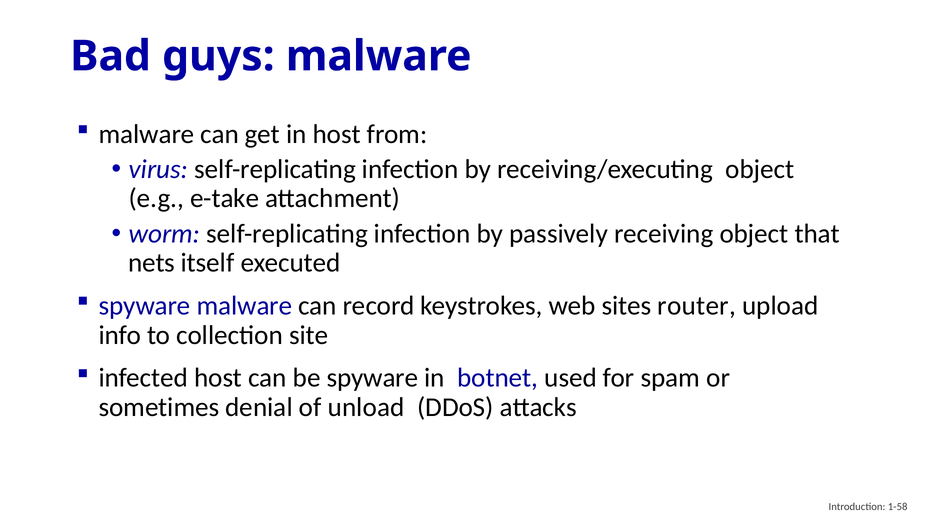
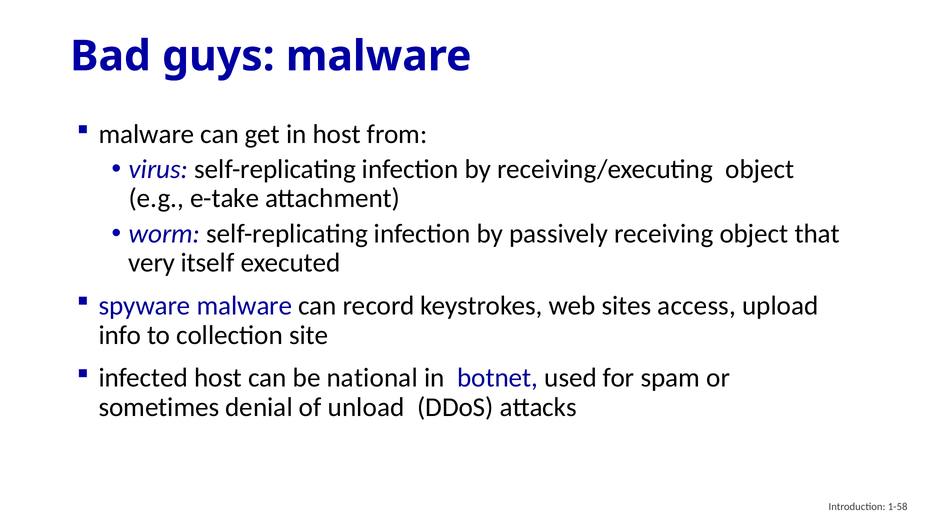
nets: nets -> very (152, 263)
router: router -> access (697, 306)
be spyware: spyware -> national (372, 378)
